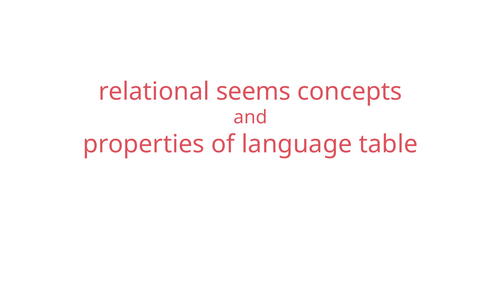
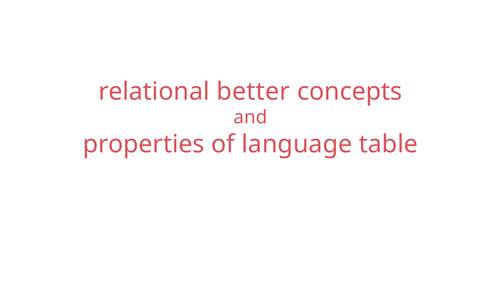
seems: seems -> better (253, 91)
